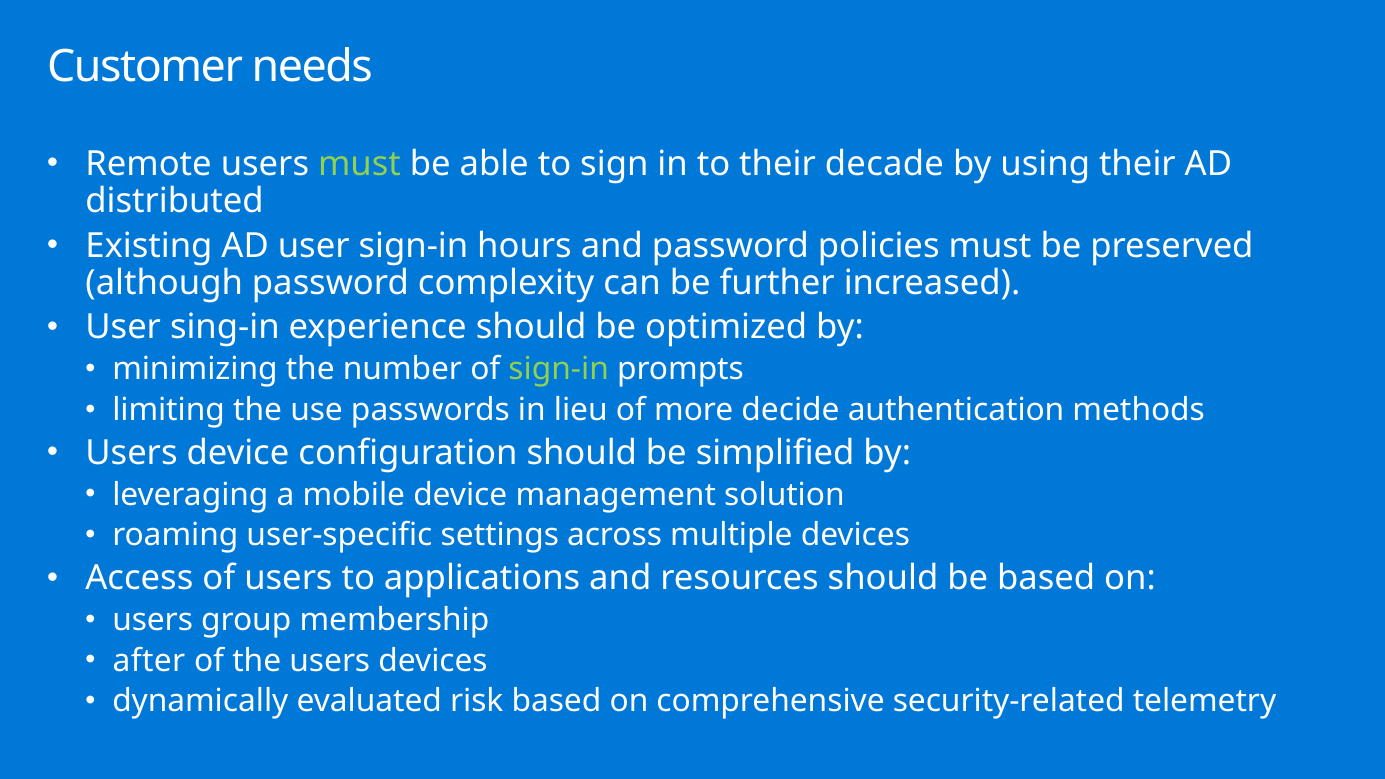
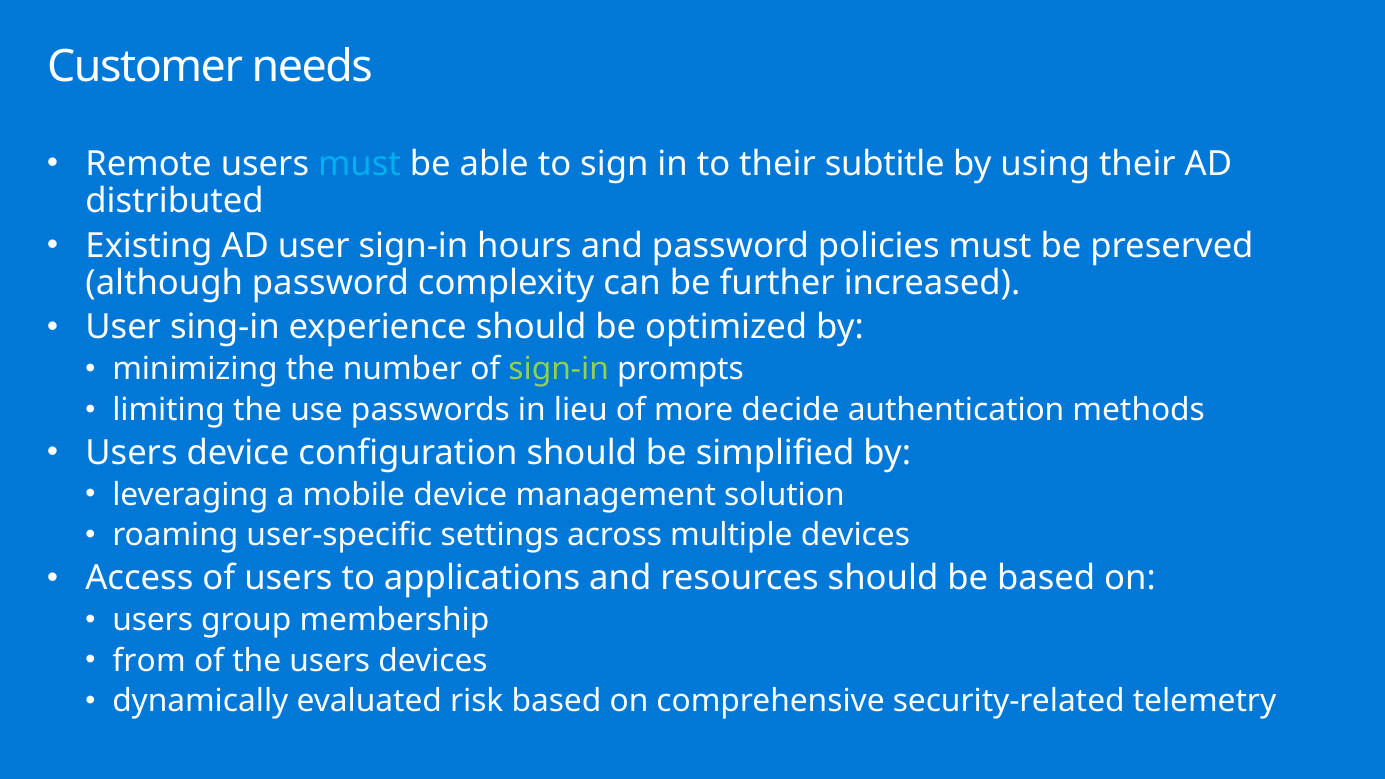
must colour: light green -> light blue (359, 164)
decade: decade -> subtitle (885, 164)
after: after -> from (149, 661)
